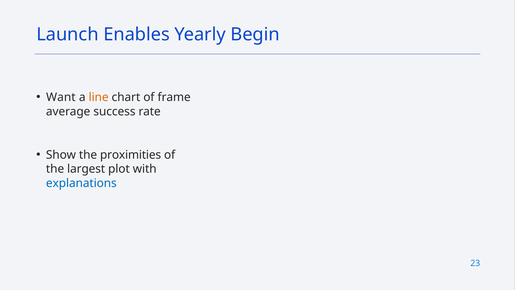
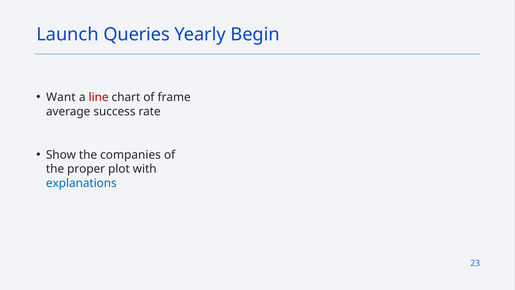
Enables: Enables -> Queries (137, 34)
line colour: orange -> red (99, 97)
proximities: proximities -> companies (130, 155)
largest: largest -> proper (86, 169)
